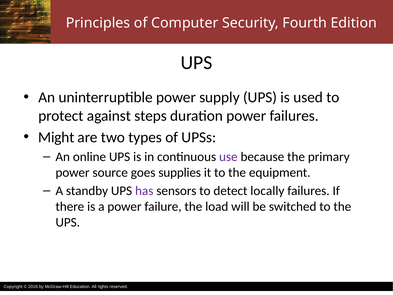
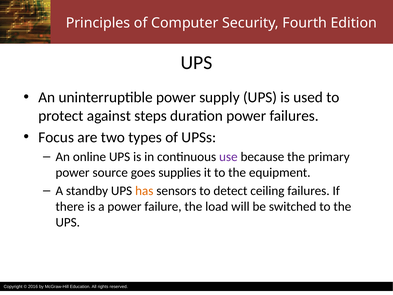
Might: Might -> Focus (56, 137)
has colour: purple -> orange (144, 191)
locally: locally -> ceiling (267, 191)
